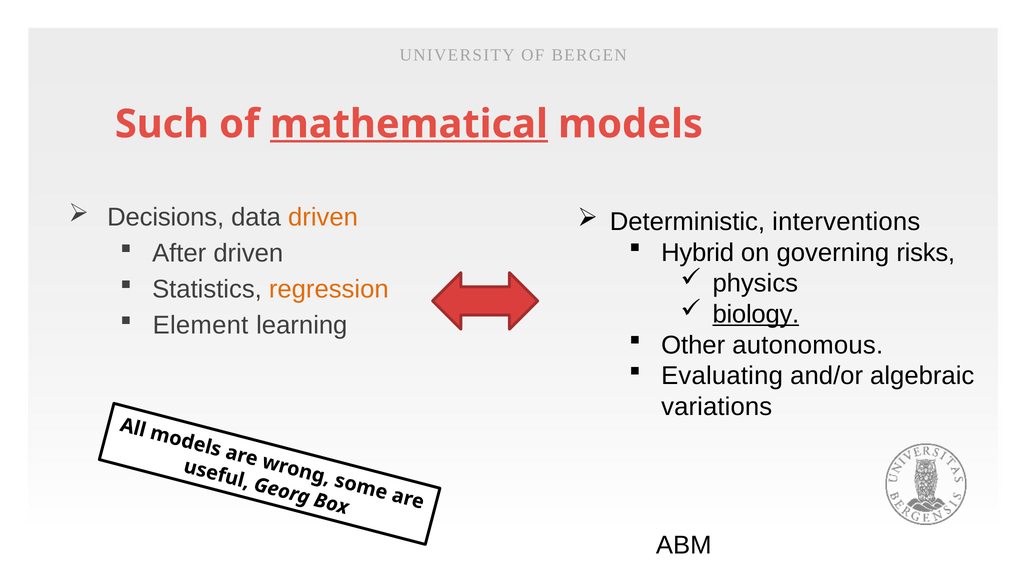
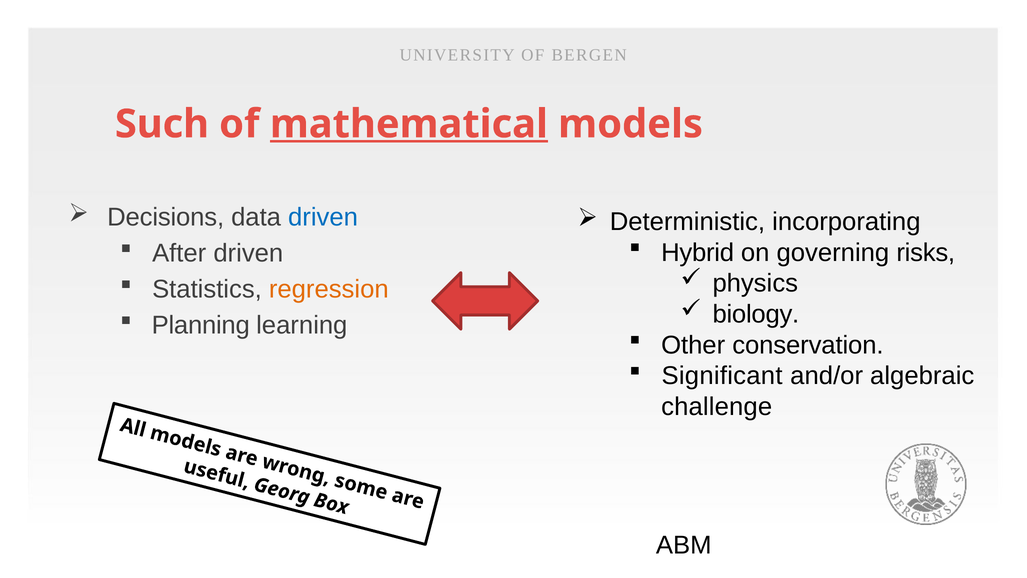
driven colour: orange -> blue (323, 217)
interventions: interventions -> incorporating (846, 222)
biology underline: present -> none (756, 314)
Element: Element -> Planning (201, 325)
autonomous: autonomous -> conservation (808, 345)
Evaluating: Evaluating -> Significant (722, 376)
variations: variations -> challenge (717, 407)
